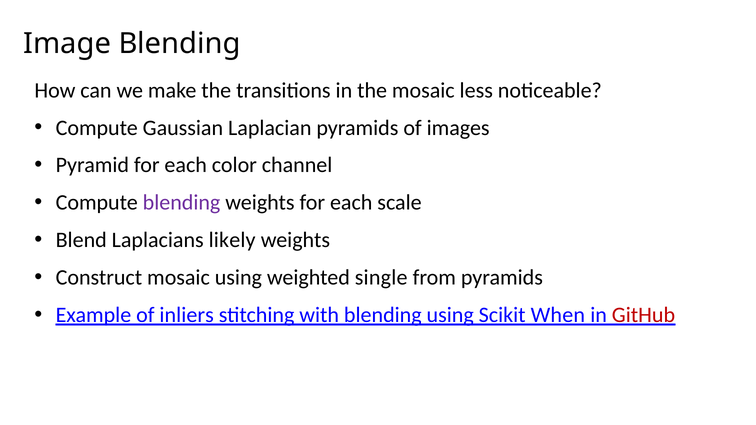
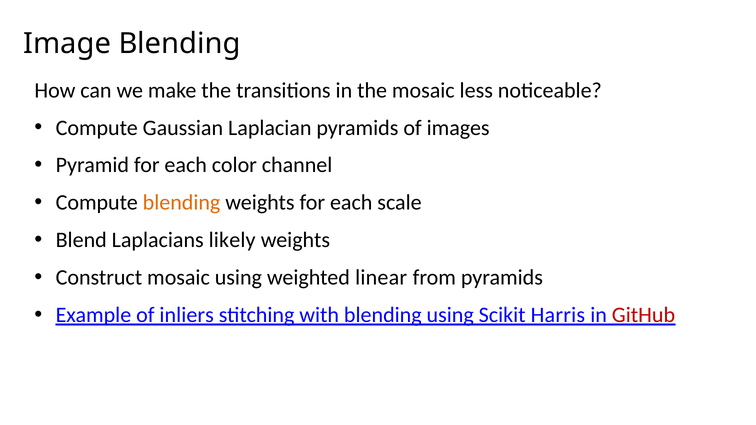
blending colour: purple -> orange (182, 203)
single: single -> linear (381, 278)
When: When -> Harris (558, 315)
